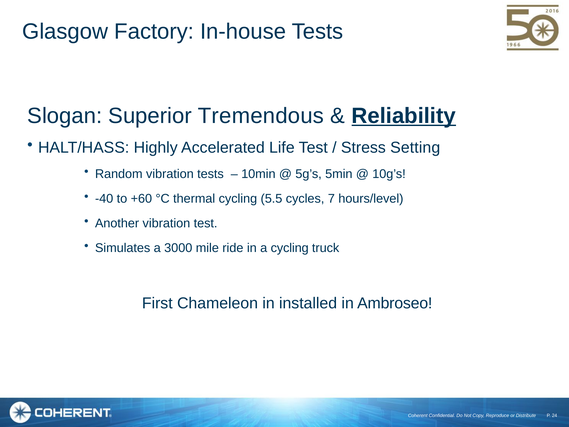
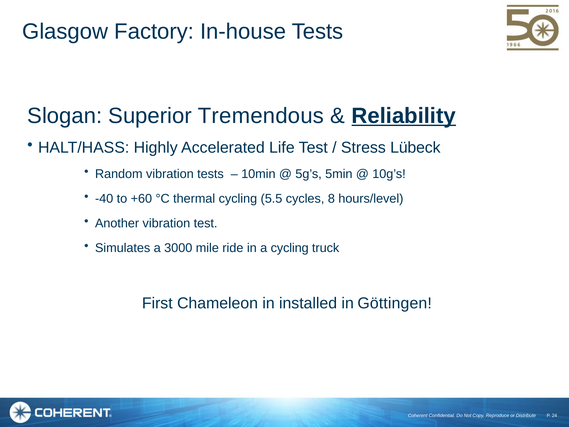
Setting: Setting -> Lübeck (415, 147)
7: 7 -> 8 (331, 198)
Ambroseo: Ambroseo -> Göttingen (395, 303)
